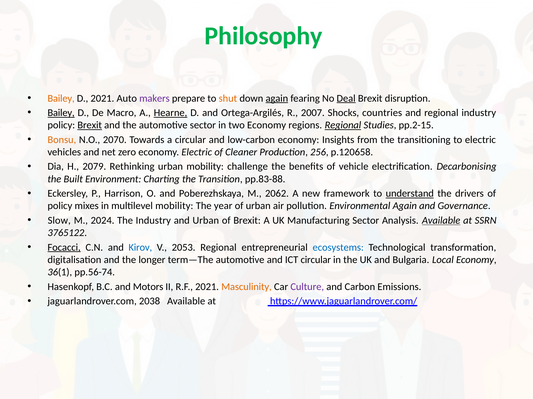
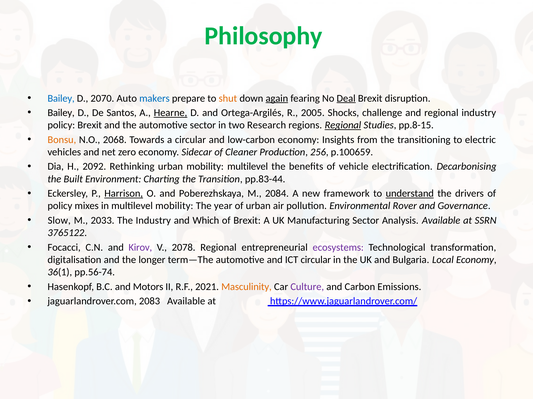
Bailey colour: orange -> blue (61, 98)
D 2021: 2021 -> 2070 (102, 98)
makers colour: purple -> blue (154, 98)
Bailey underline: present -> none (61, 113)
Macro: Macro -> Santos (122, 113)
2007: 2007 -> 2005 (313, 113)
countries: countries -> challenge (382, 113)
Brexit underline: present -> none (90, 125)
two Economy: Economy -> Research (267, 125)
pp.2-15: pp.2-15 -> pp.8-15 (416, 125)
2070: 2070 -> 2068 (115, 140)
economy Electric: Electric -> Sidecar (197, 152)
p.120658: p.120658 -> p.100659 (352, 152)
2079: 2079 -> 2092 (94, 167)
mobility challenge: challenge -> multilevel (248, 167)
pp.83-88: pp.83-88 -> pp.83-44 (265, 179)
Harrison underline: none -> present (124, 194)
2062: 2062 -> 2084 (277, 194)
Environmental Again: Again -> Rover (405, 206)
2024: 2024 -> 2033 (103, 221)
and Urban: Urban -> Which (206, 221)
Available underline: present -> none (441, 221)
Focacci underline: present -> none (64, 248)
Kirov colour: blue -> purple (140, 248)
2053: 2053 -> 2078 (184, 248)
ecosystems colour: blue -> purple (338, 248)
2038: 2038 -> 2083 (150, 302)
